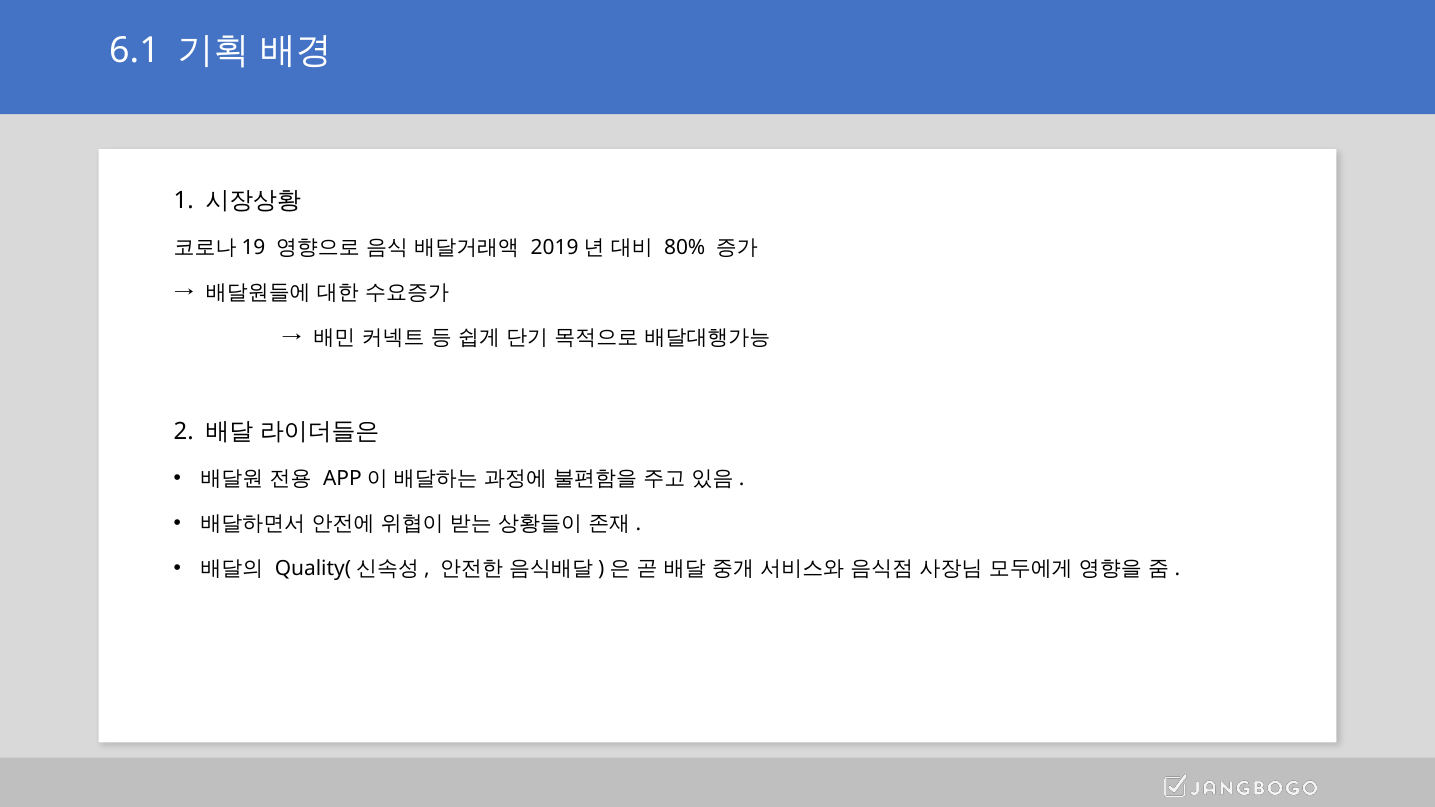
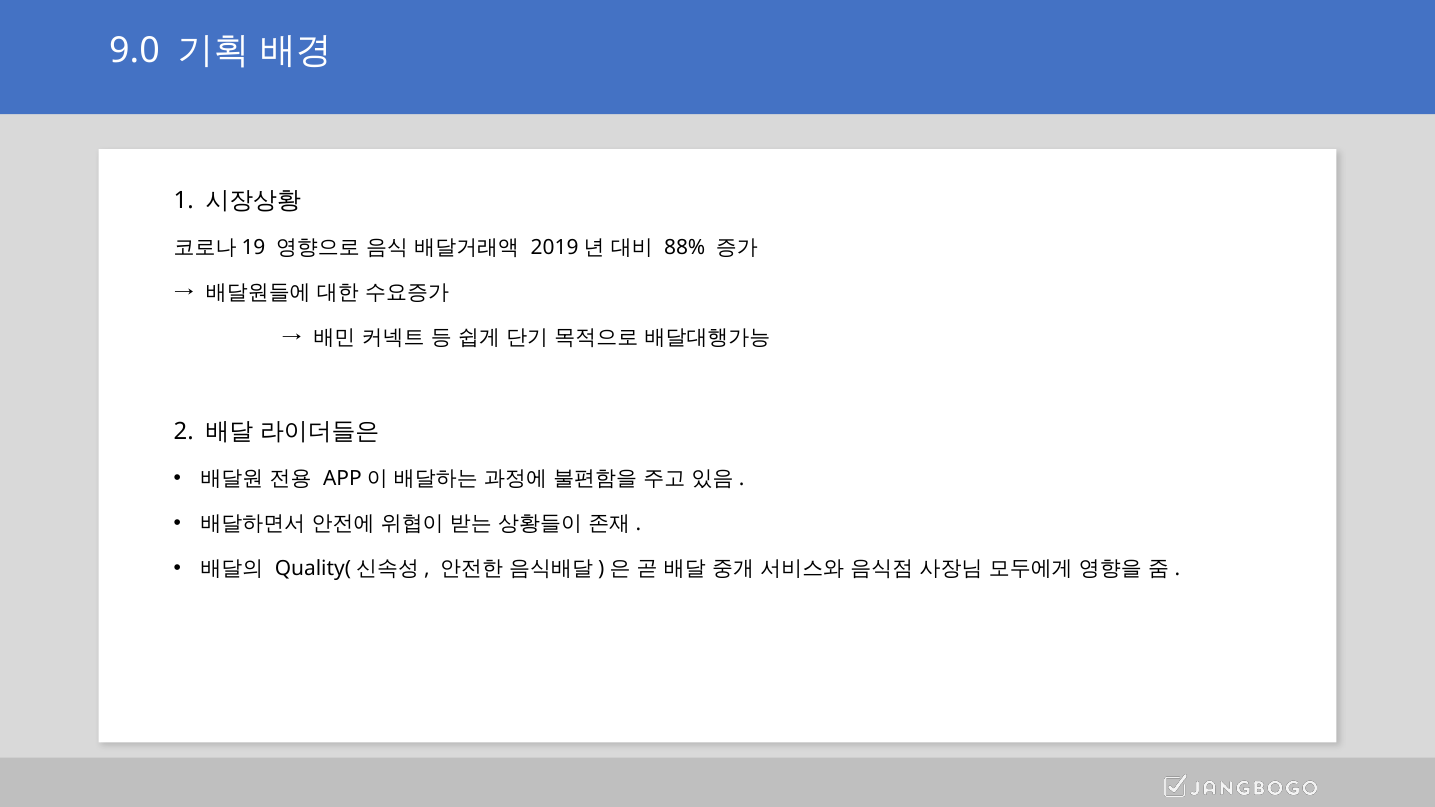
6.1: 6.1 -> 9.0 (135, 51)
80%: 80% -> 88% (685, 248)
